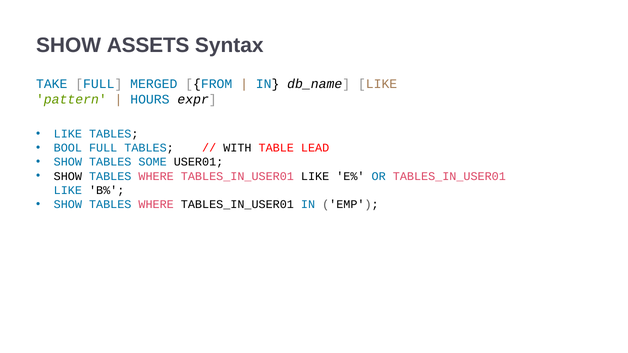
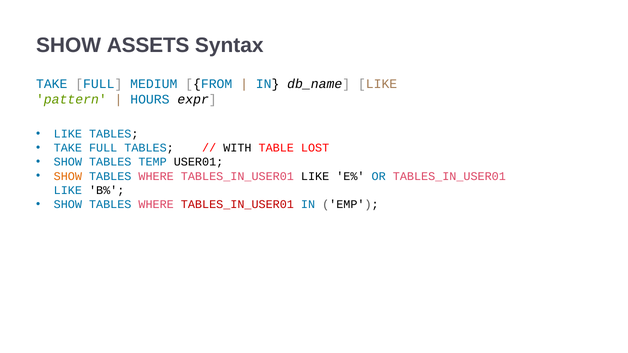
MERGED: MERGED -> MEDIUM (154, 84)
BOOL: BOOL -> TAKE (68, 148)
LEAD: LEAD -> LOST (315, 148)
SOME: SOME -> TEMP (153, 162)
SHOW colour: black -> orange (68, 176)
TABLES_IN_USER01 colour: black -> red (237, 205)
